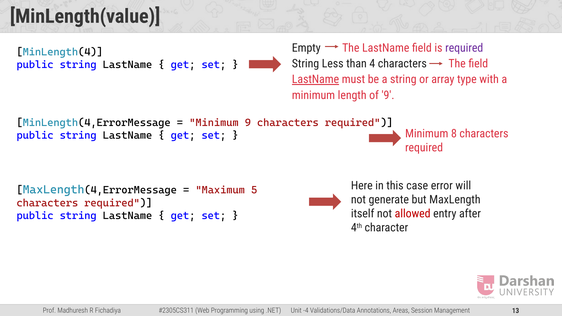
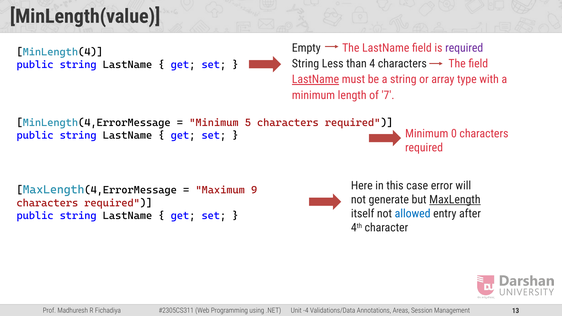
of 9: 9 -> 7 (388, 95)
Minimum 9: 9 -> 5 (248, 123)
8: 8 -> 0 (454, 134)
5: 5 -> 9 (254, 190)
MaxLength underline: none -> present (455, 200)
allowed colour: red -> blue (413, 214)
